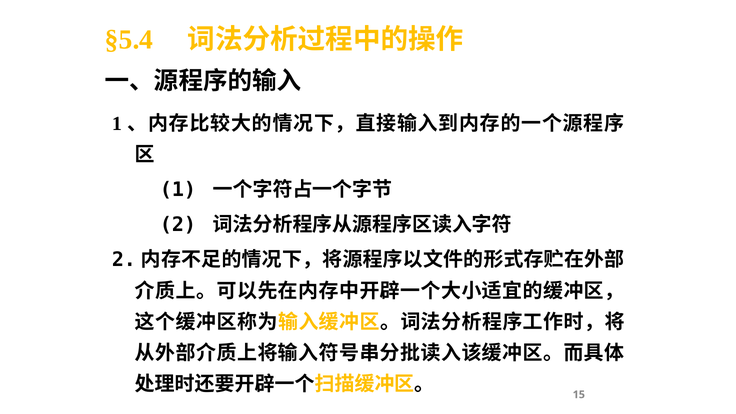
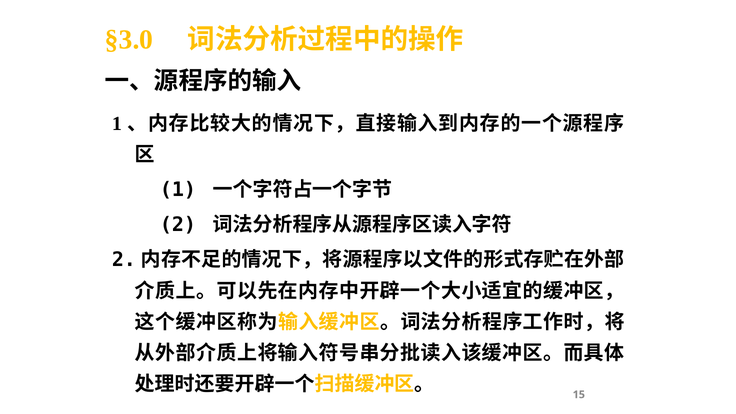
§5.4: §5.4 -> §3.0 (129, 39)
